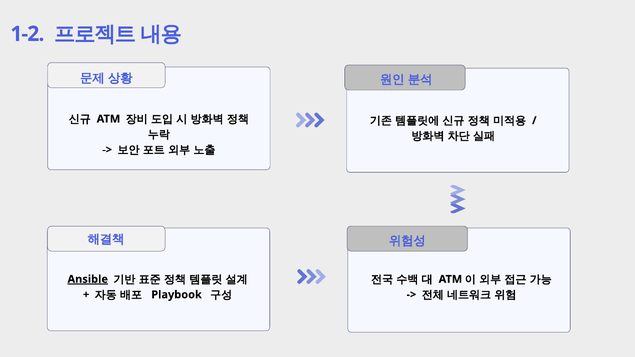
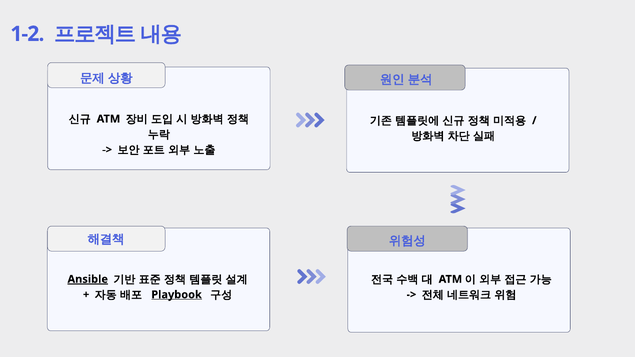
Playbook underline: none -> present (177, 295)
